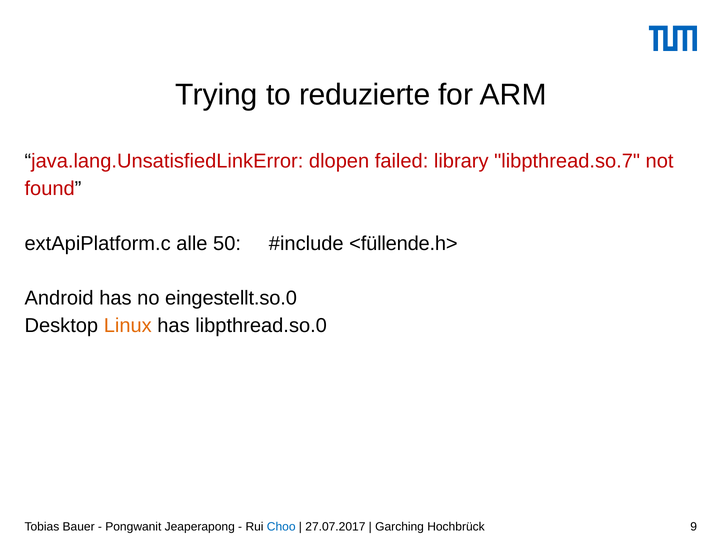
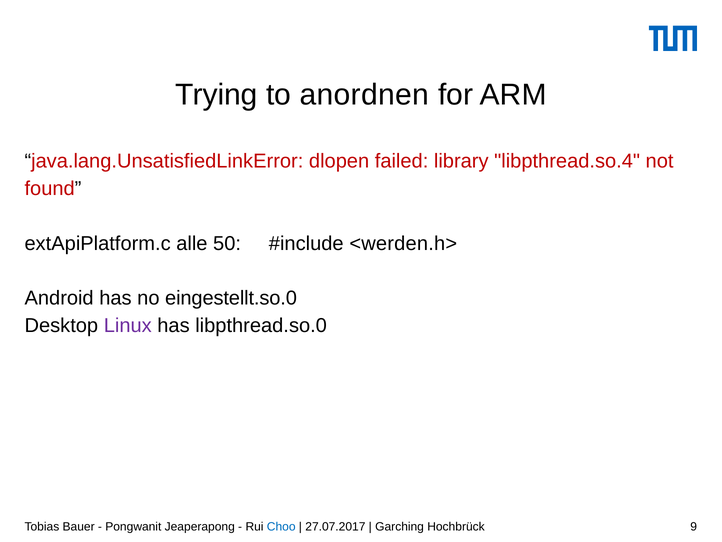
reduzierte: reduzierte -> anordnen (364, 95)
libpthread.so.7: libpthread.so.7 -> libpthread.so.4 (567, 161)
<füllende.h>: <füllende.h> -> <werden.h> (403, 243)
Linux colour: orange -> purple (128, 326)
